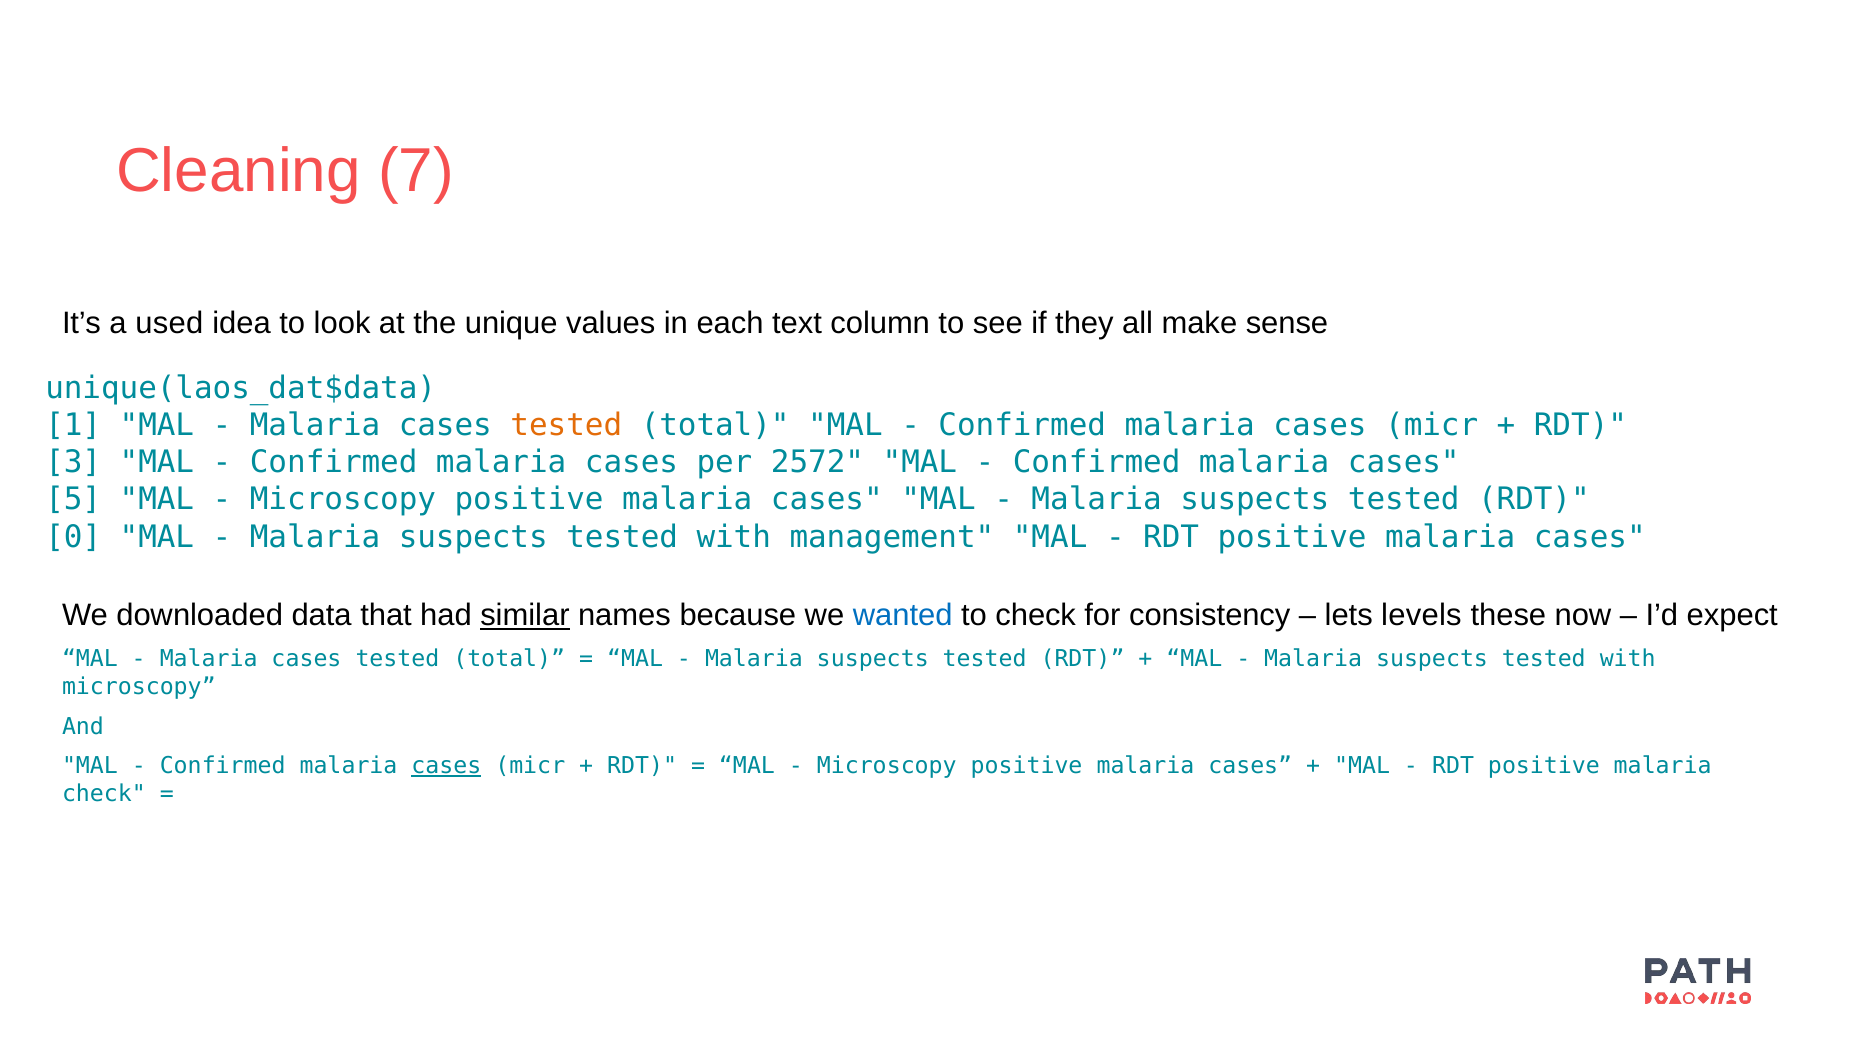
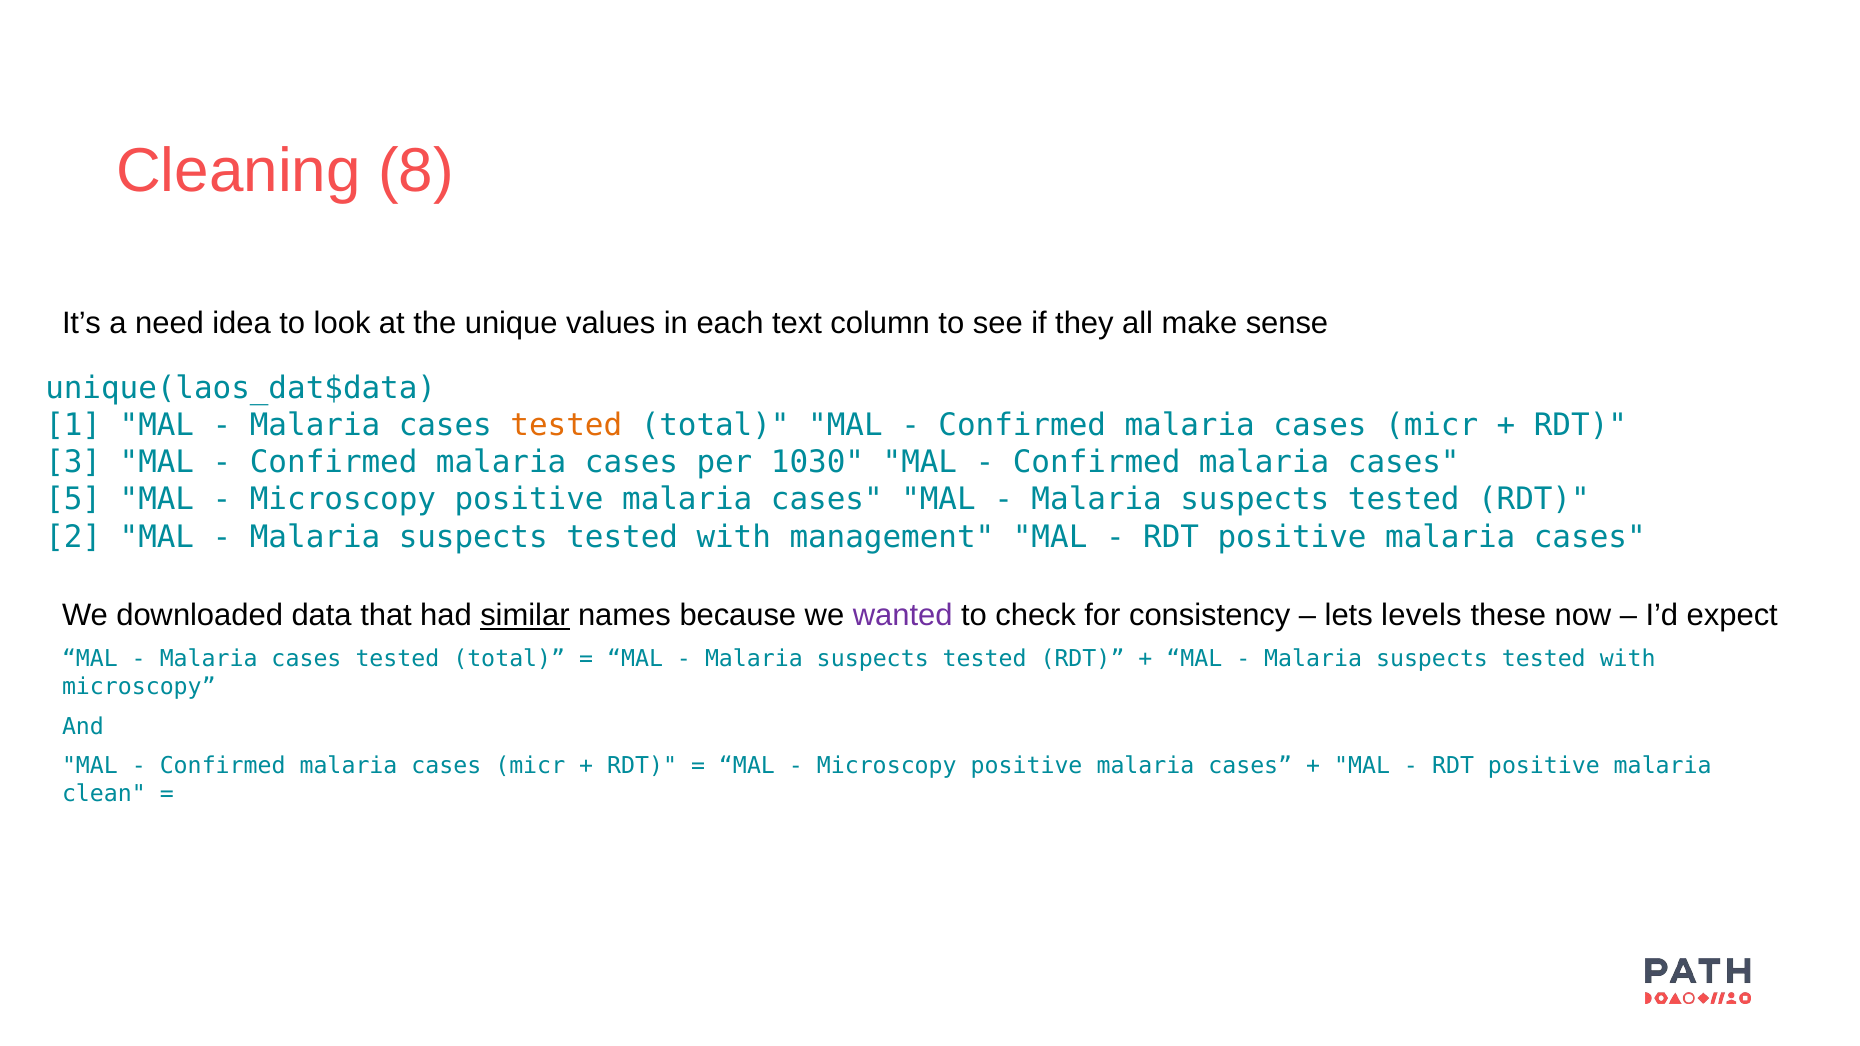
7: 7 -> 8 (416, 171)
used: used -> need (170, 323)
2572: 2572 -> 1030 (818, 463)
0: 0 -> 2 (73, 537)
wanted colour: blue -> purple (903, 616)
cases underline: present -> none (446, 766)
check: check -> clean (104, 794)
